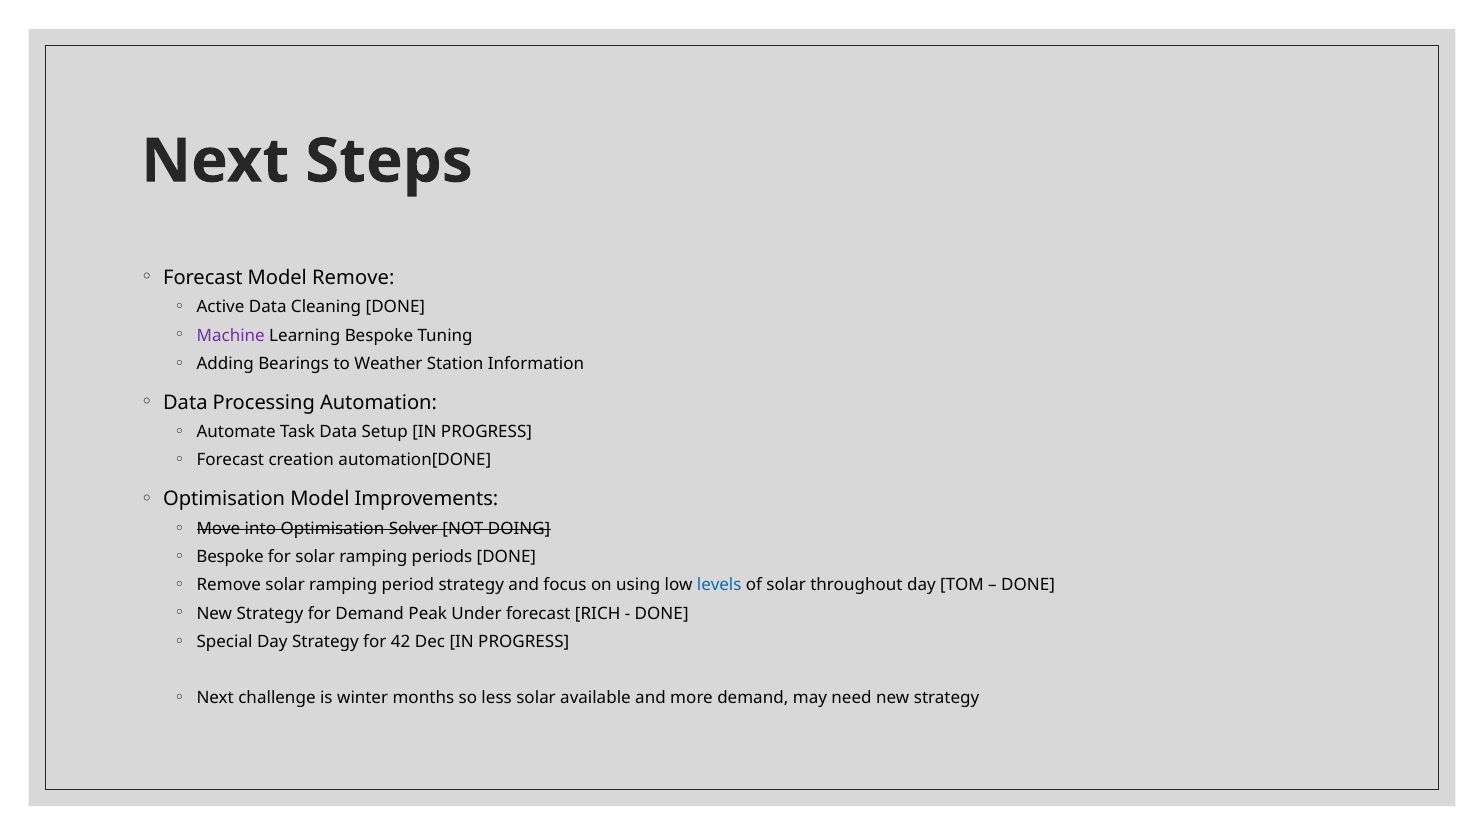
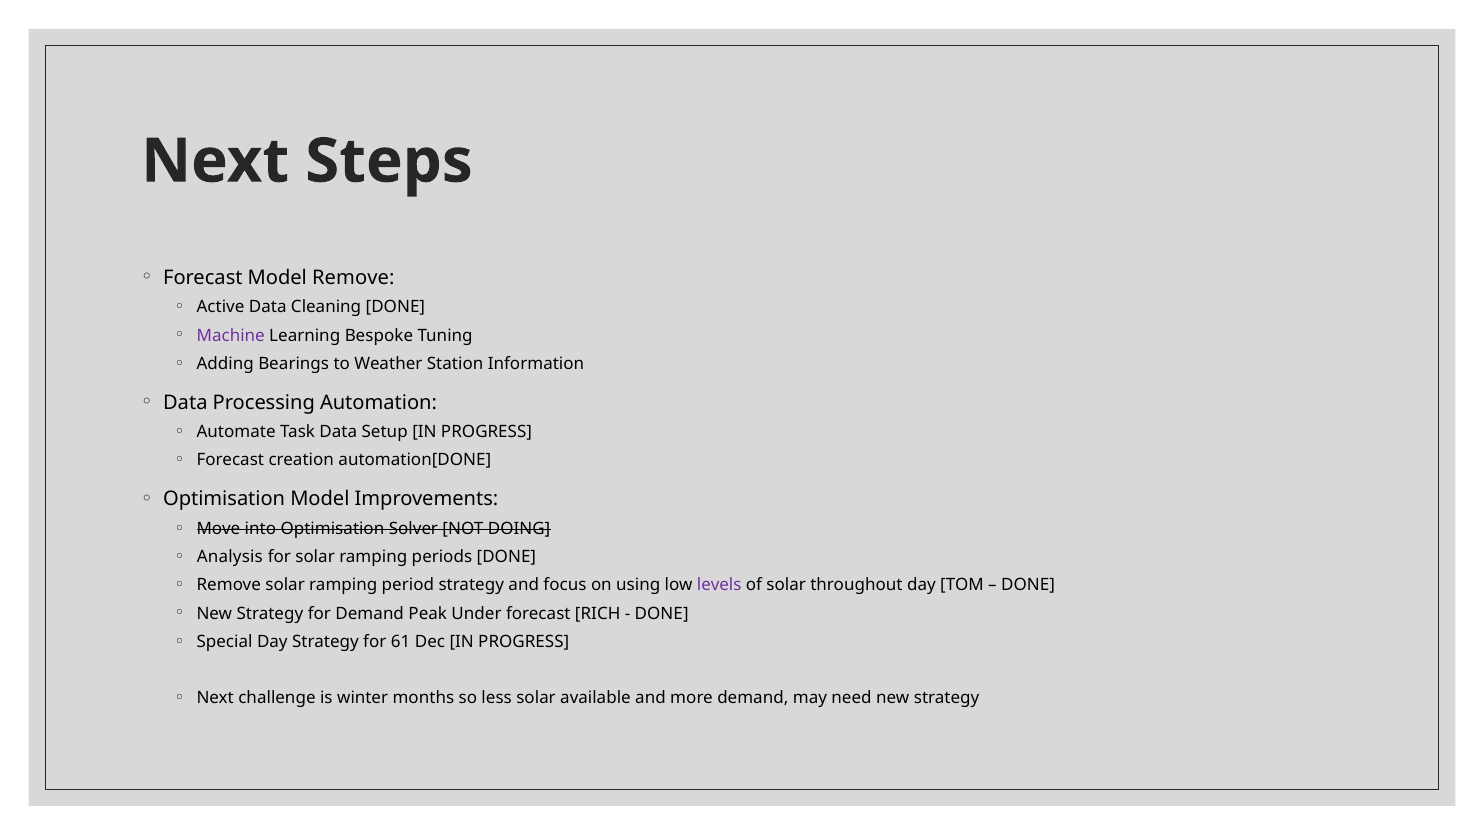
Bespoke: Bespoke -> Analysis (230, 557)
levels colour: blue -> purple (719, 585)
42: 42 -> 61 (401, 641)
